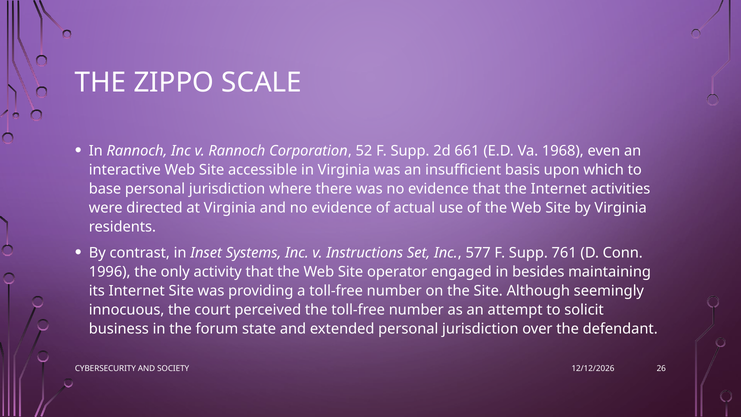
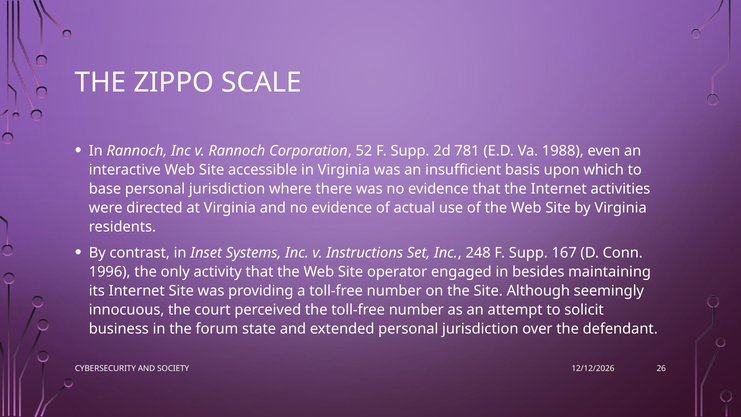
661: 661 -> 781 (467, 151)
1968: 1968 -> 1988 (563, 151)
577: 577 -> 248 (478, 253)
761: 761 -> 167 (564, 253)
